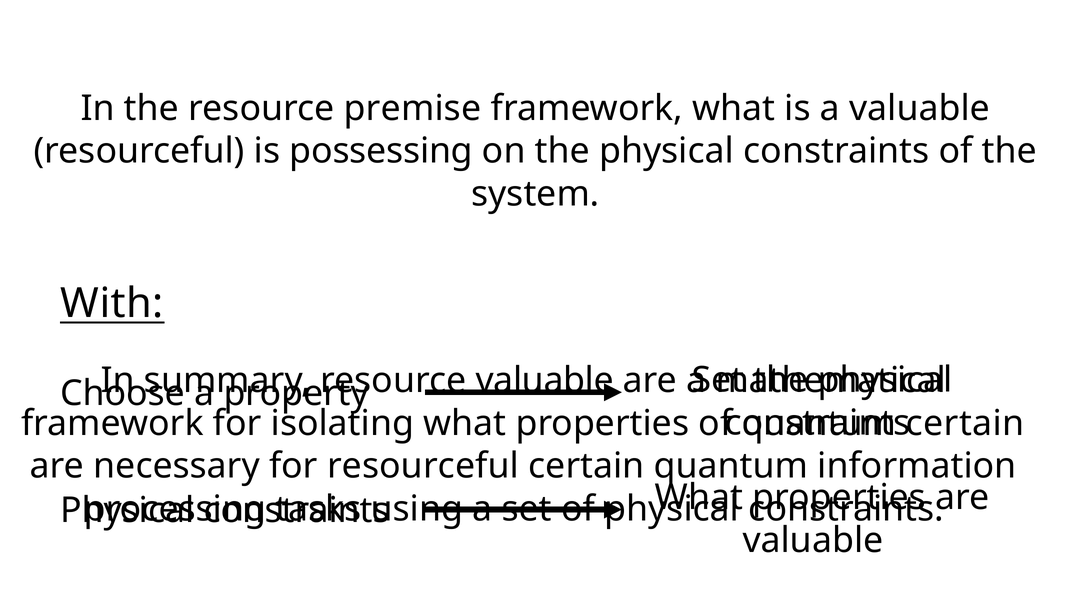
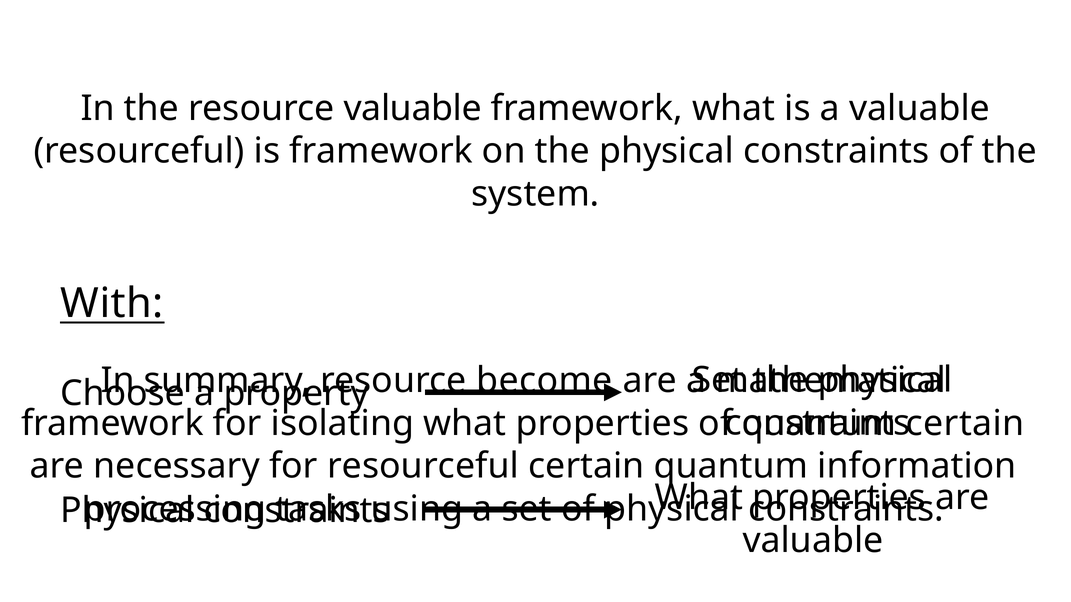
resource premise: premise -> valuable (413, 108)
is possessing: possessing -> framework (381, 151)
resource valuable: valuable -> become (544, 381)
